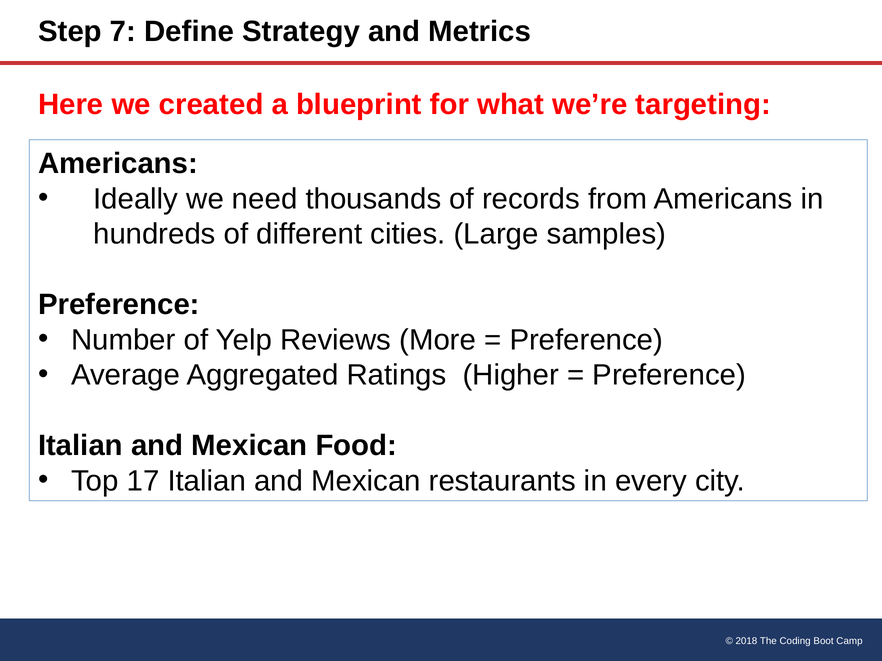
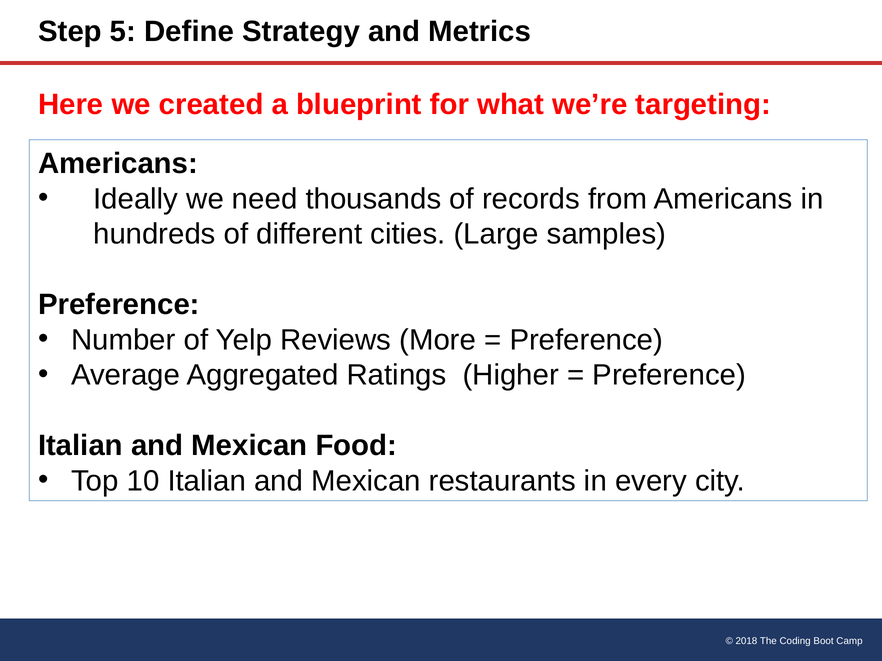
7: 7 -> 5 (123, 31)
17: 17 -> 10 (143, 481)
